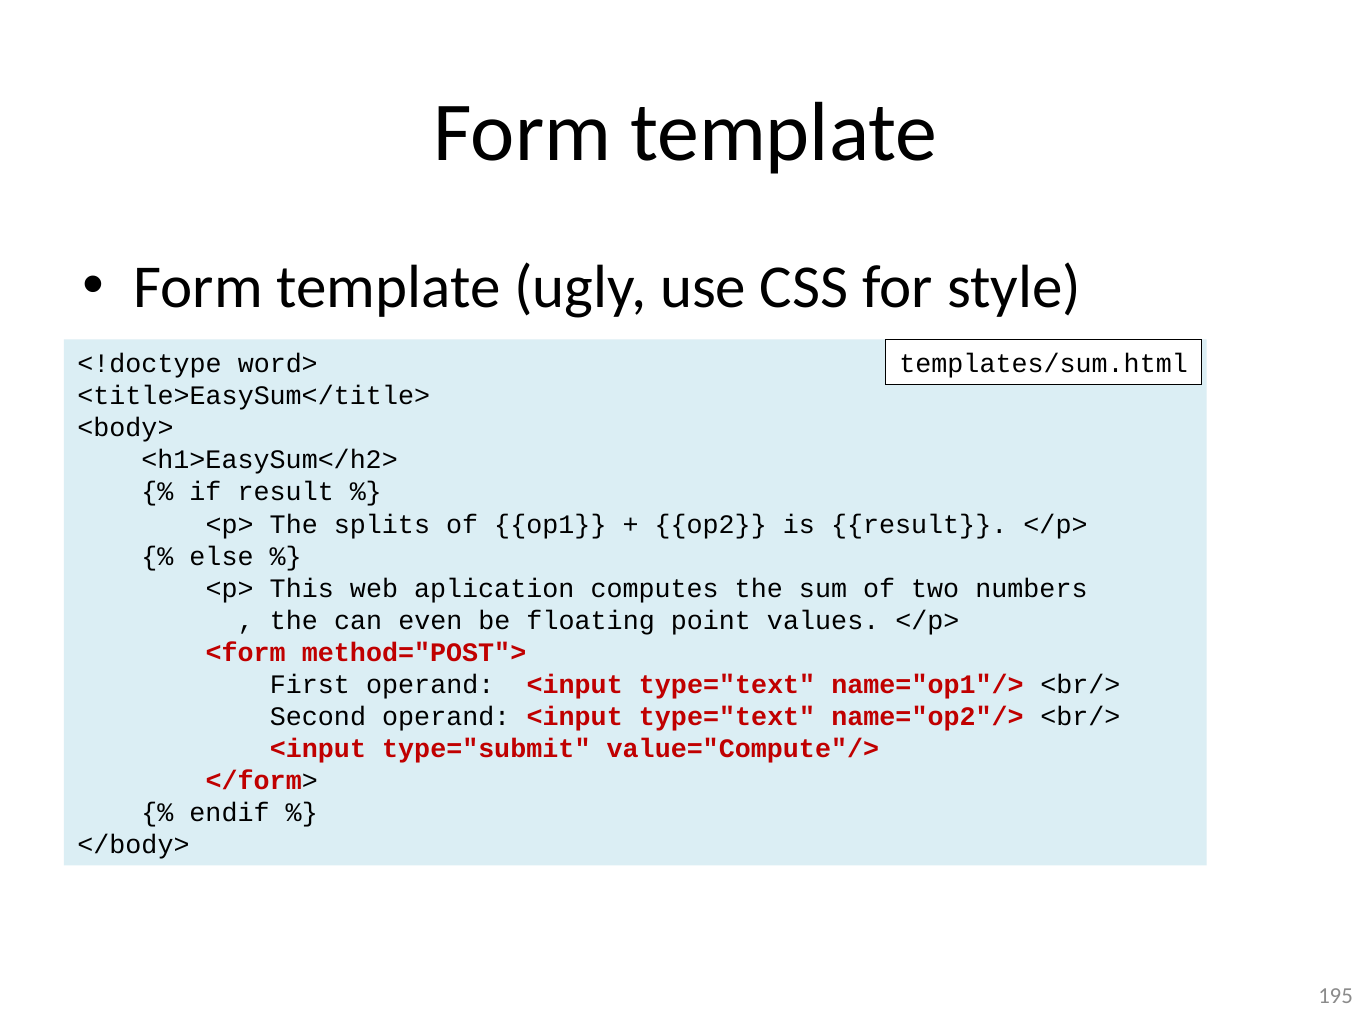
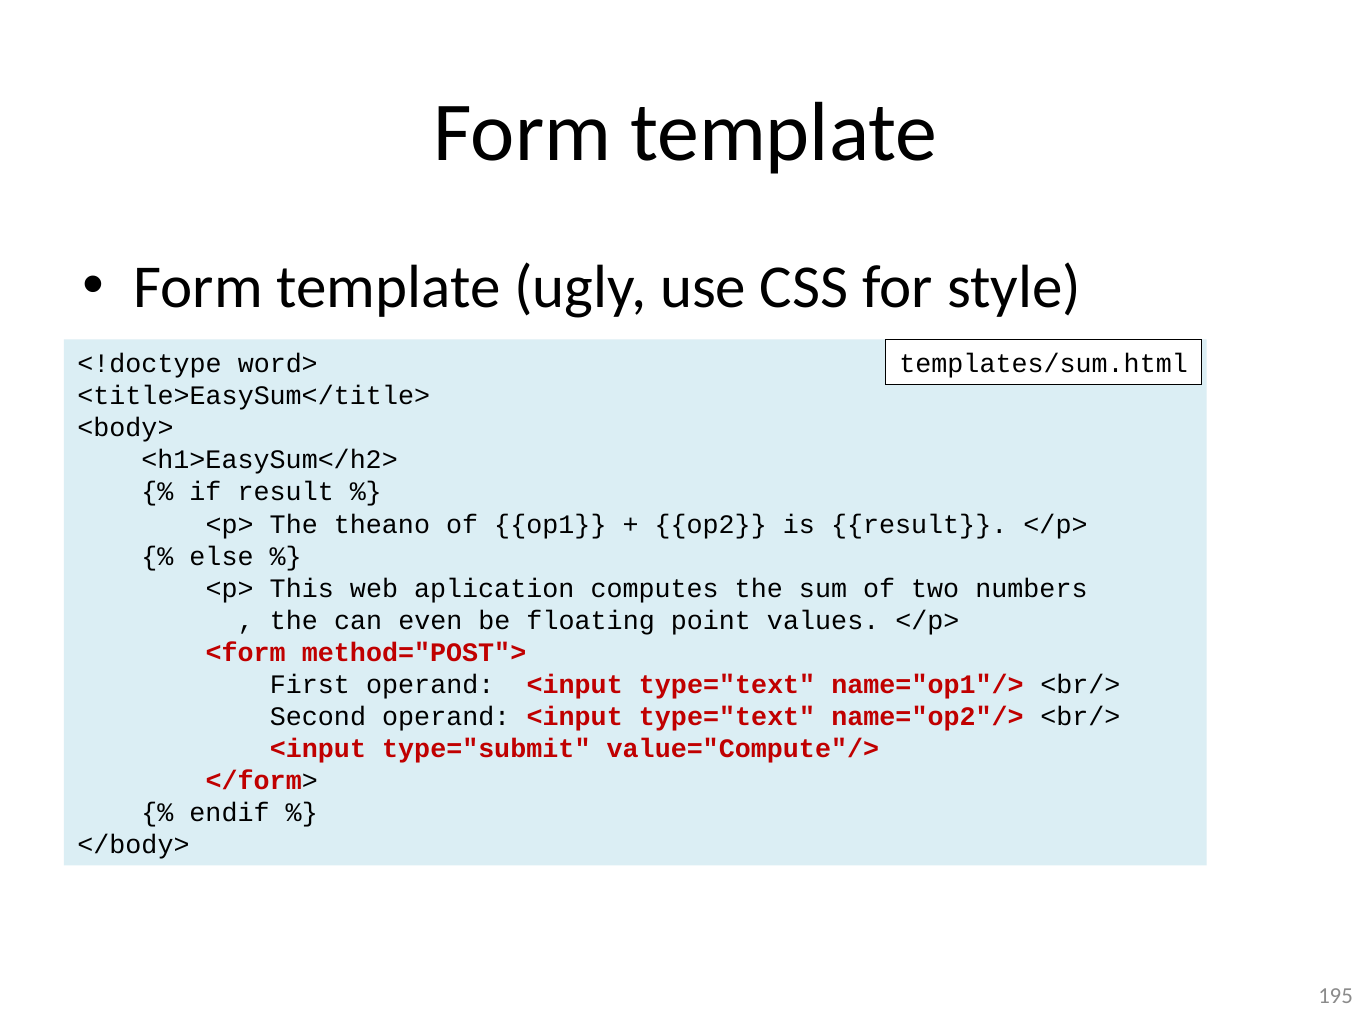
splits: splits -> theano (382, 524)
